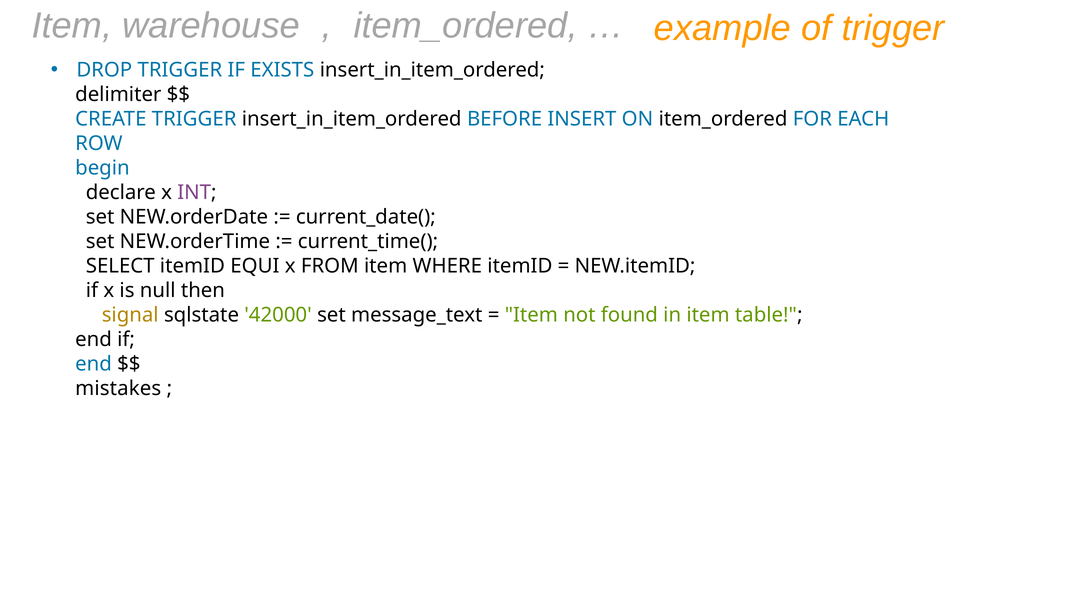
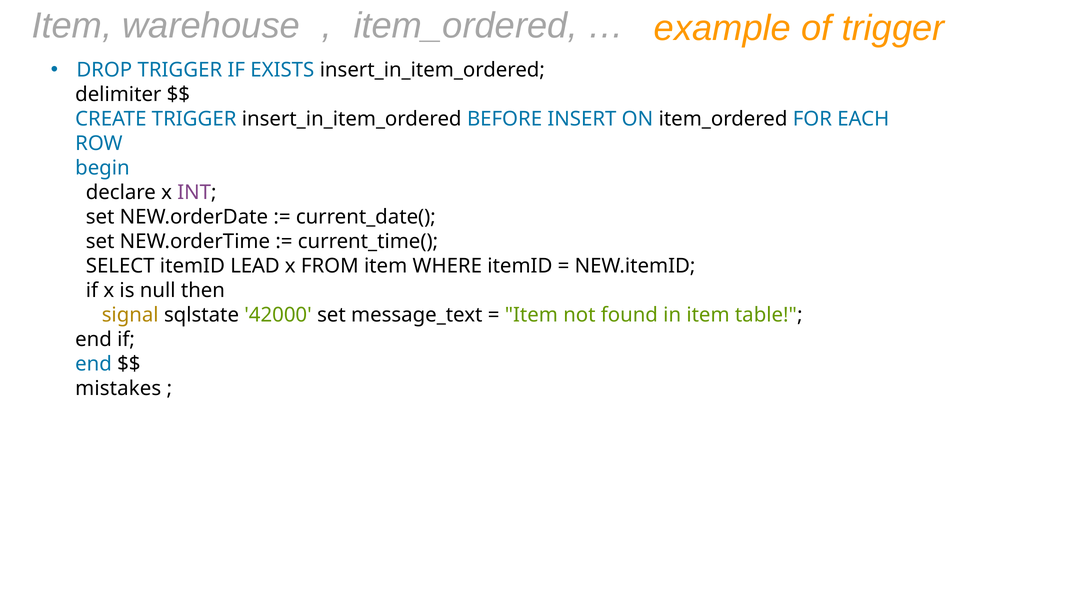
EQUI: EQUI -> LEAD (255, 266)
